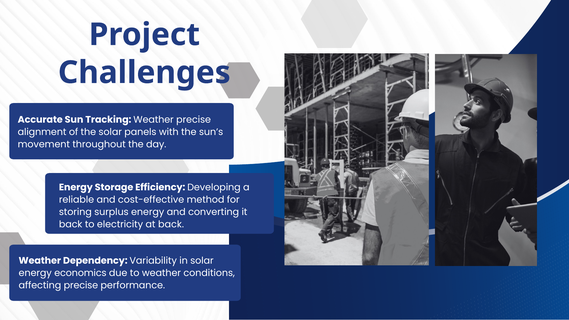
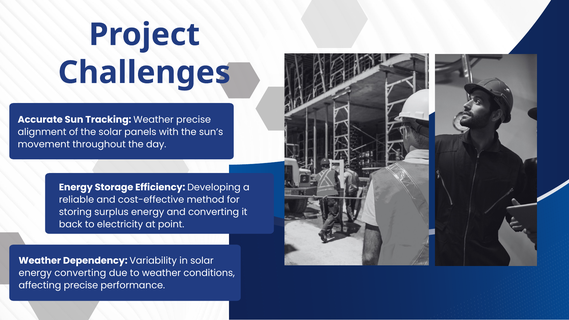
at back: back -> point (171, 224)
energy economics: economics -> converting (80, 273)
